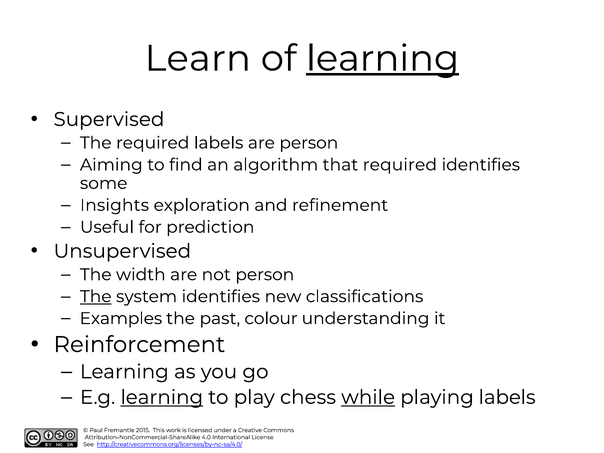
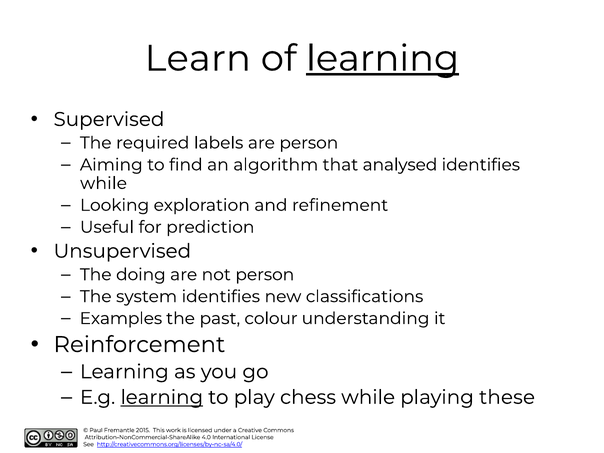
that required: required -> analysed (400, 165)
some: some -> while (104, 183)
Insights: Insights -> Looking (115, 205)
width: width -> doing (141, 275)
The underline: present -> none (96, 297)
while underline: present -> none (368, 397)
playing labels: labels -> these (507, 397)
